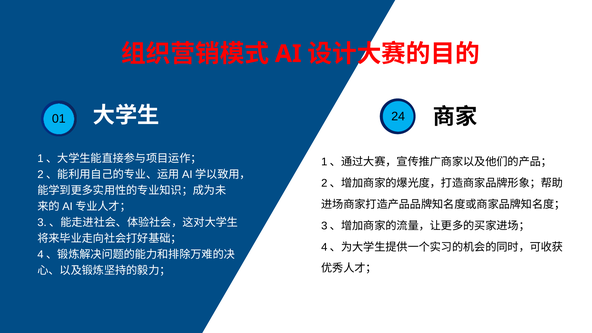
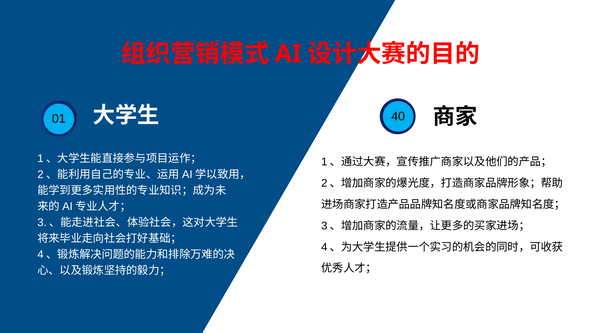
24: 24 -> 40 (398, 116)
